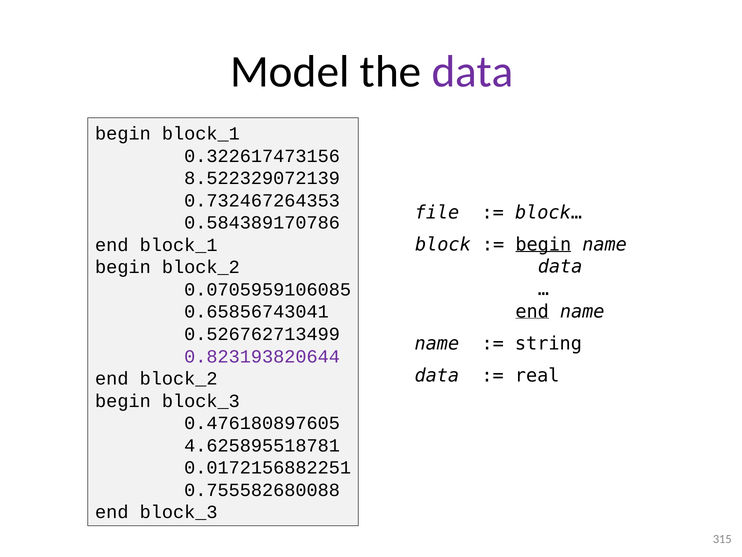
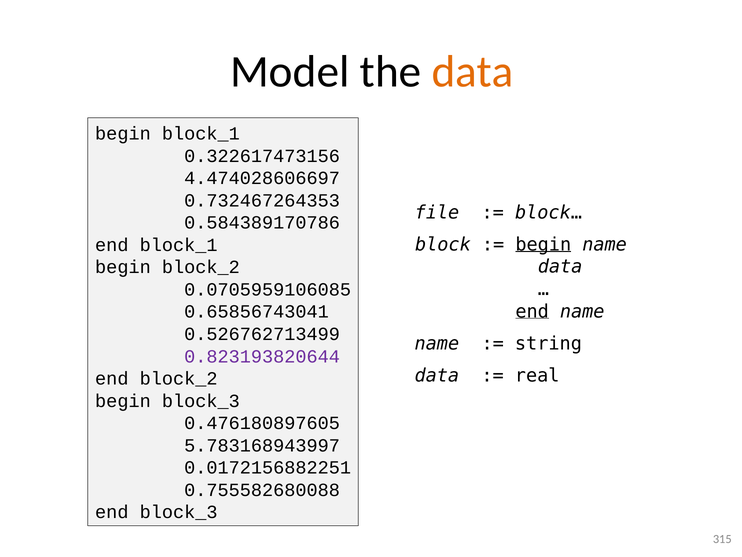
data colour: purple -> orange (472, 72)
8.522329072139: 8.522329072139 -> 4.474028606697 (262, 178)
4.625895518781: 4.625895518781 -> 5.783168943997 (262, 445)
